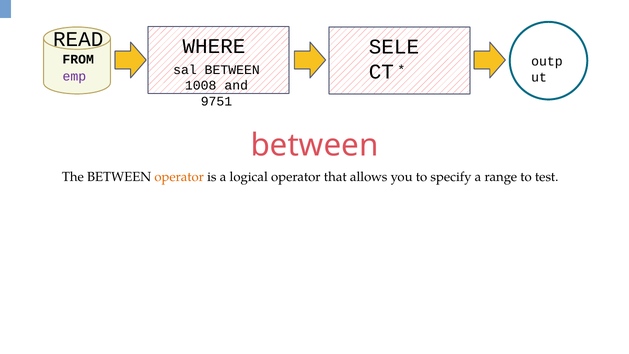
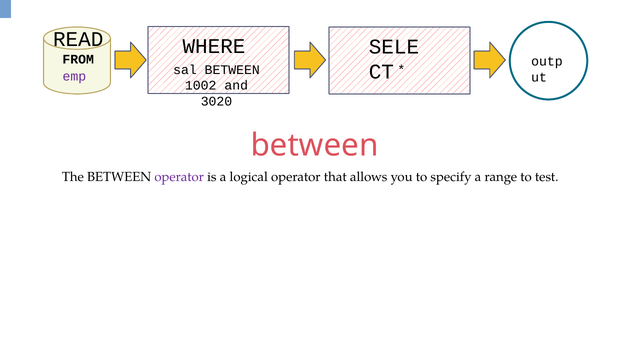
1008: 1008 -> 1002 (201, 85)
9751: 9751 -> 3020 (216, 101)
operator colour: orange -> purple (179, 177)
